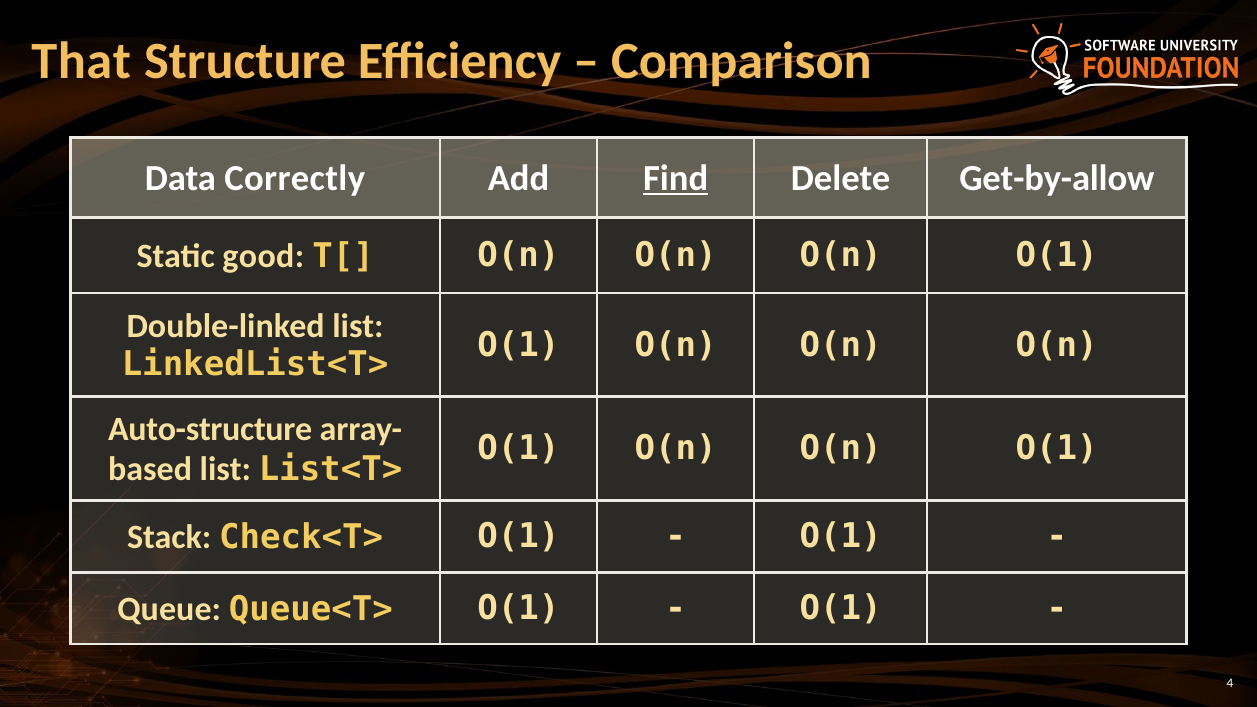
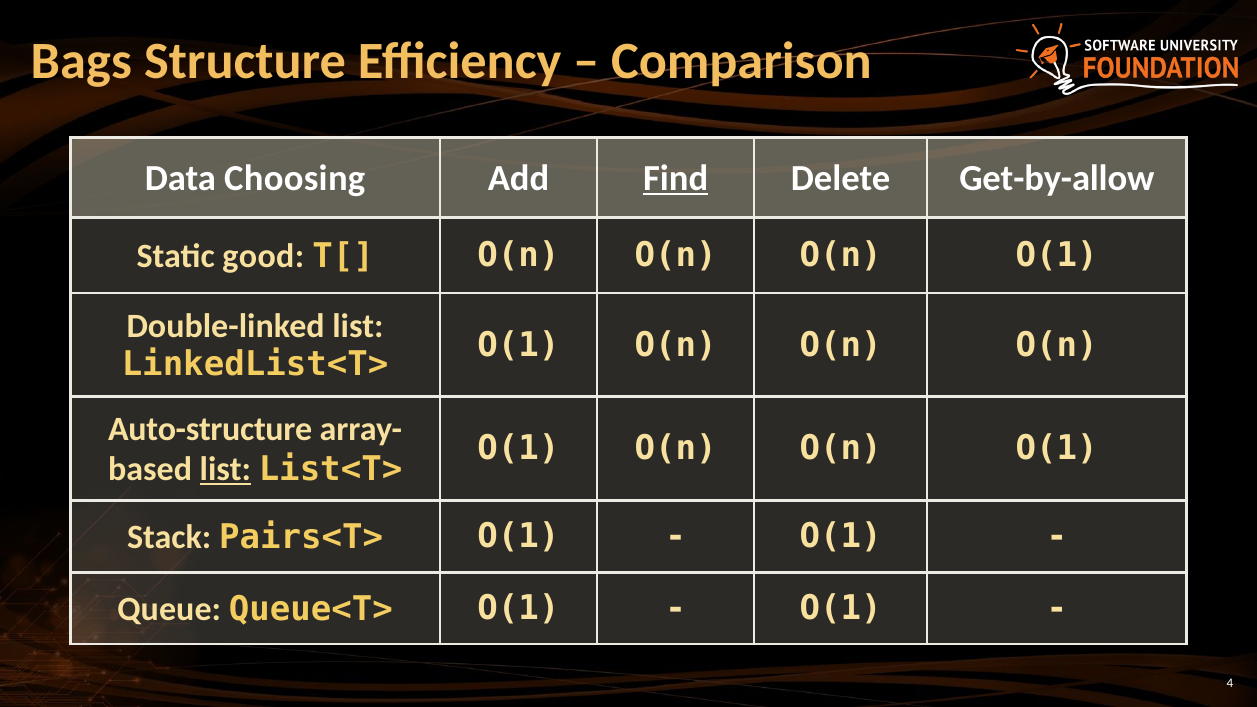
That: That -> Bags (81, 61)
Correctly: Correctly -> Choosing (295, 178)
list underline: none -> present (225, 469)
Check<T>: Check<T> -> Pairs<T> (301, 537)
